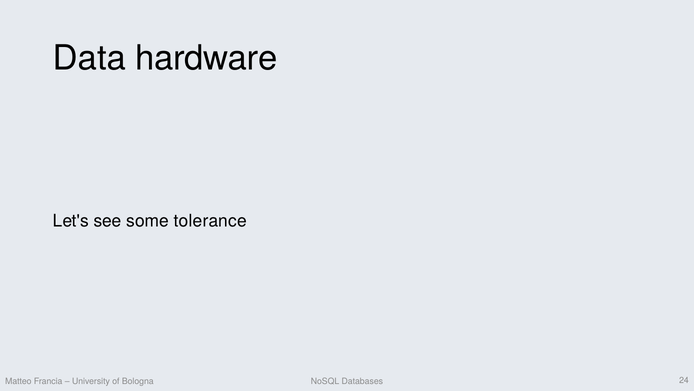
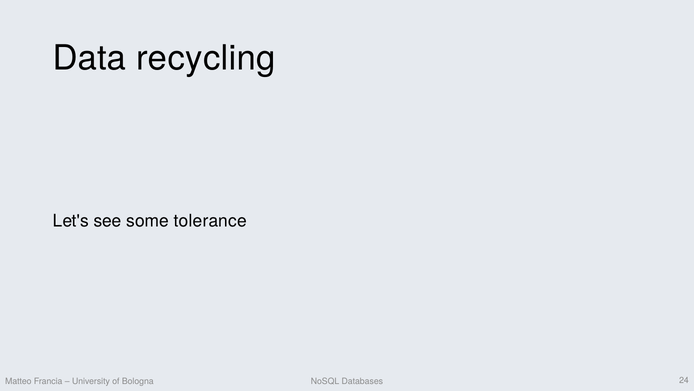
hardware: hardware -> recycling (206, 58)
